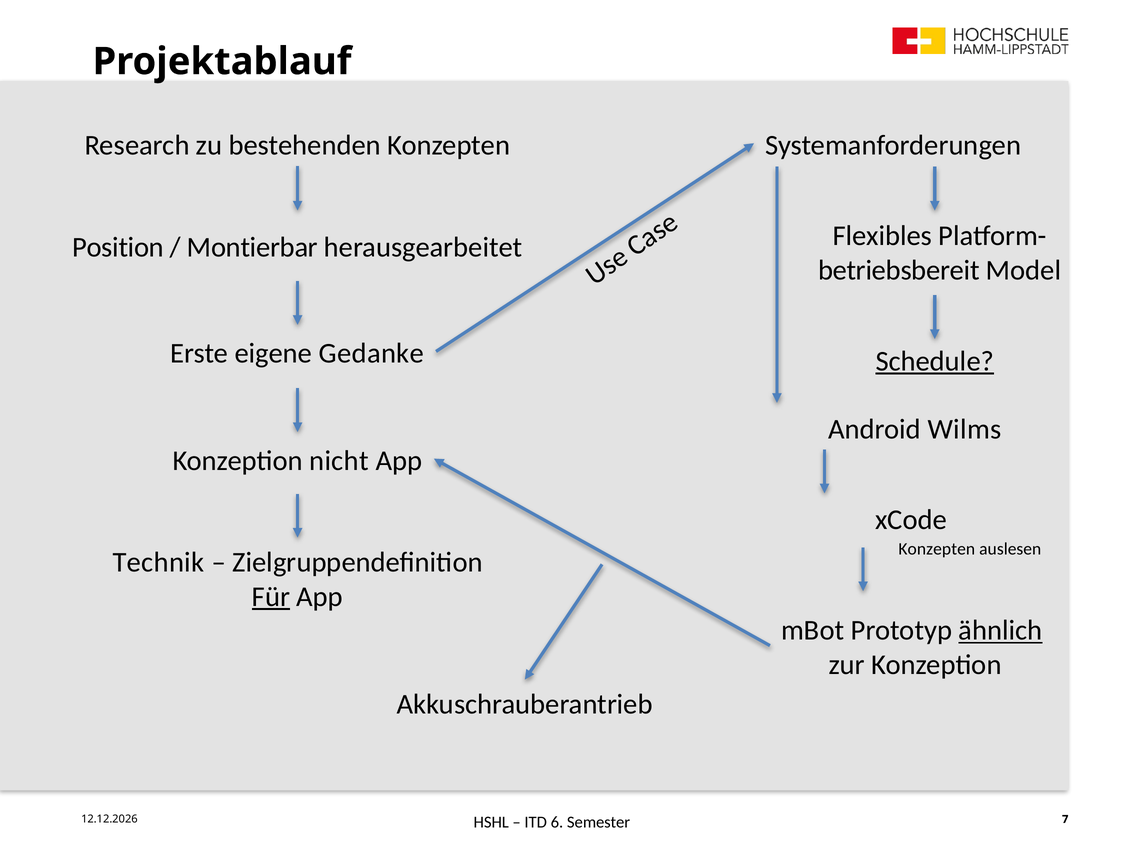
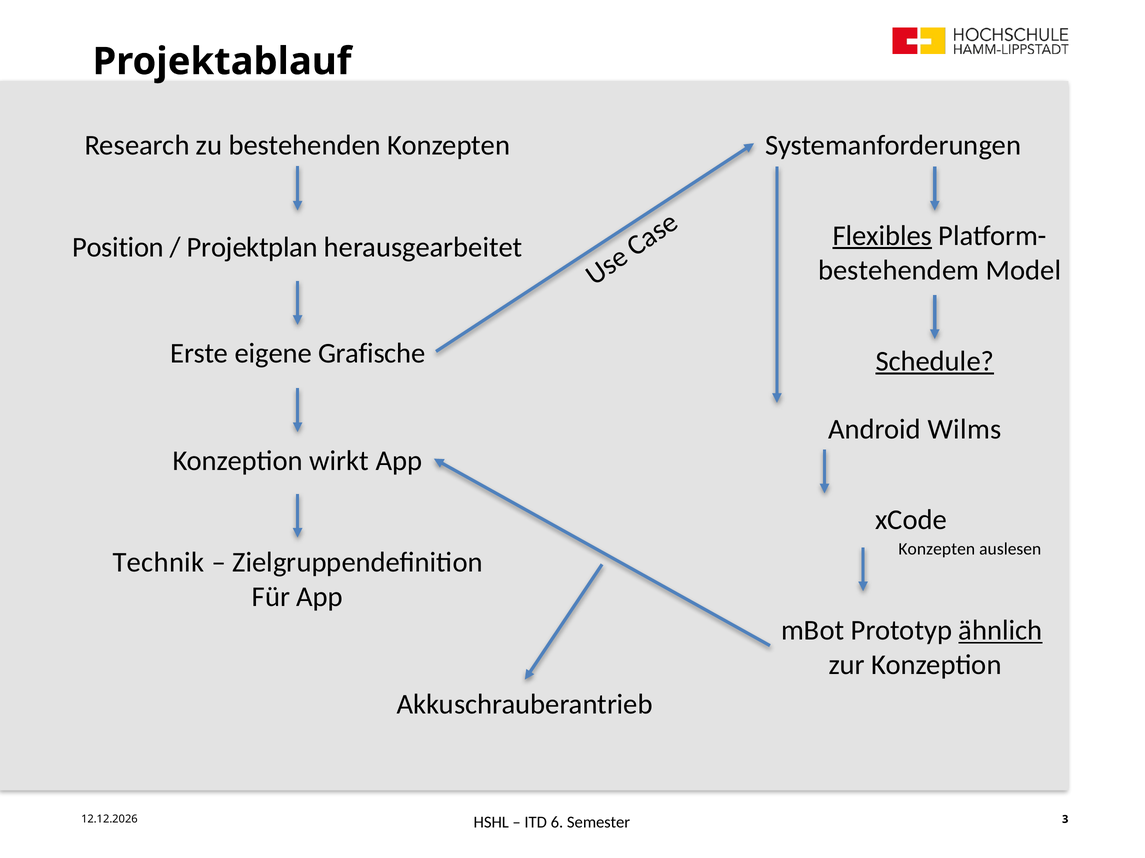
Flexibles underline: none -> present (882, 236)
Montierbar: Montierbar -> Projektplan (252, 248)
betriebsbereit: betriebsbereit -> bestehendem (899, 270)
Gedanke: Gedanke -> Grafische (372, 354)
nicht: nicht -> wirkt (339, 461)
Für underline: present -> none (271, 597)
7: 7 -> 3 (1065, 820)
